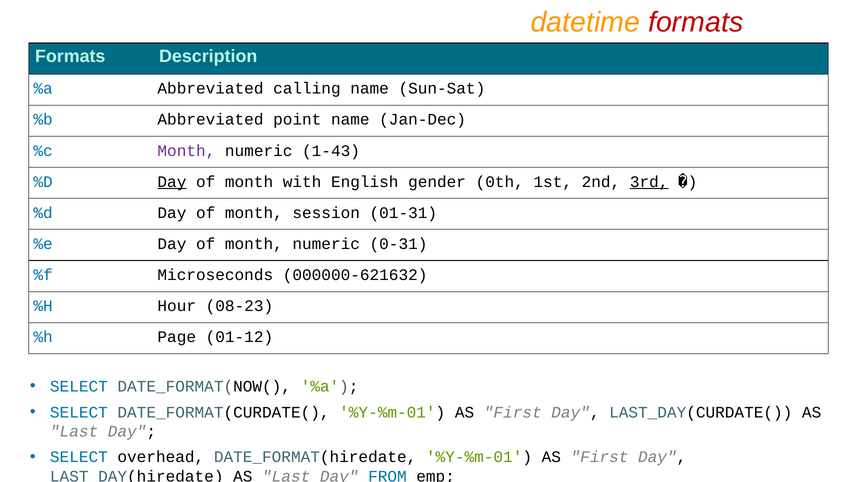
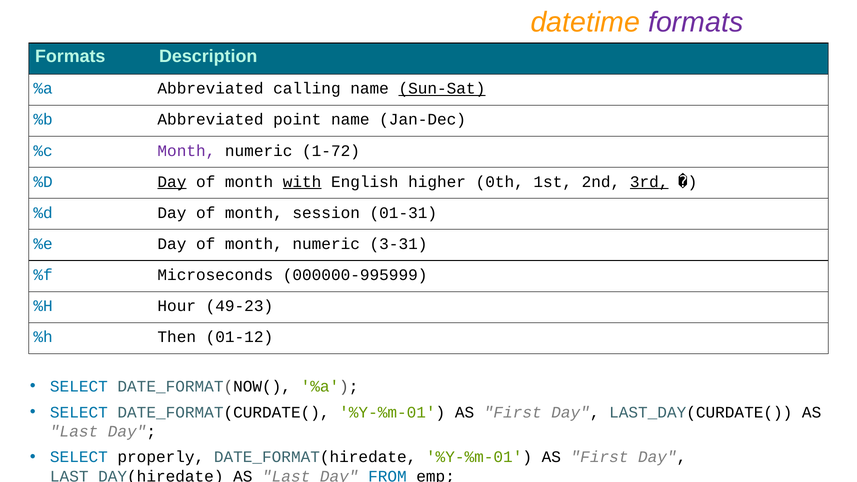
formats colour: red -> purple (696, 22)
Sun-Sat underline: none -> present (442, 89)
1-43: 1-43 -> 1-72 (331, 151)
with underline: none -> present (302, 182)
gender: gender -> higher (437, 182)
0-31: 0-31 -> 3-31 (399, 244)
000000-621632: 000000-621632 -> 000000-995999 (355, 275)
08-23: 08-23 -> 49-23 (239, 306)
Page: Page -> Then (177, 337)
overhead: overhead -> properly (161, 457)
